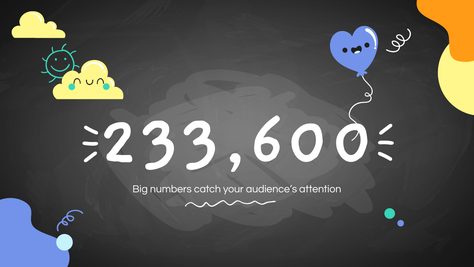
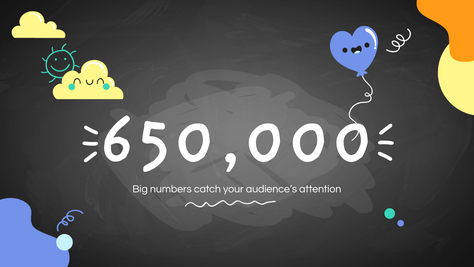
233,600: 233,600 -> 650,000 (237, 138)
